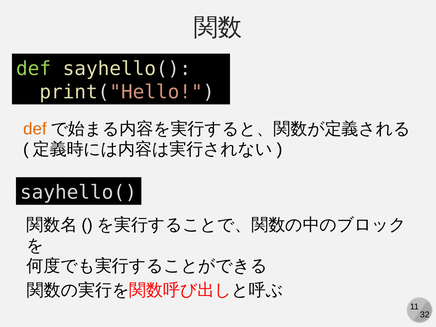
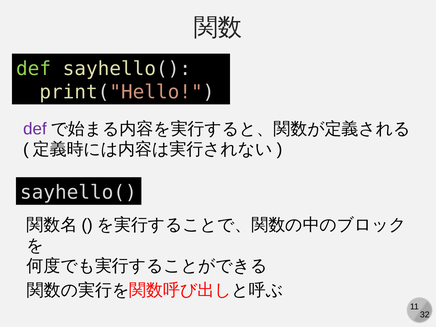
def colour: orange -> purple (35, 129)
